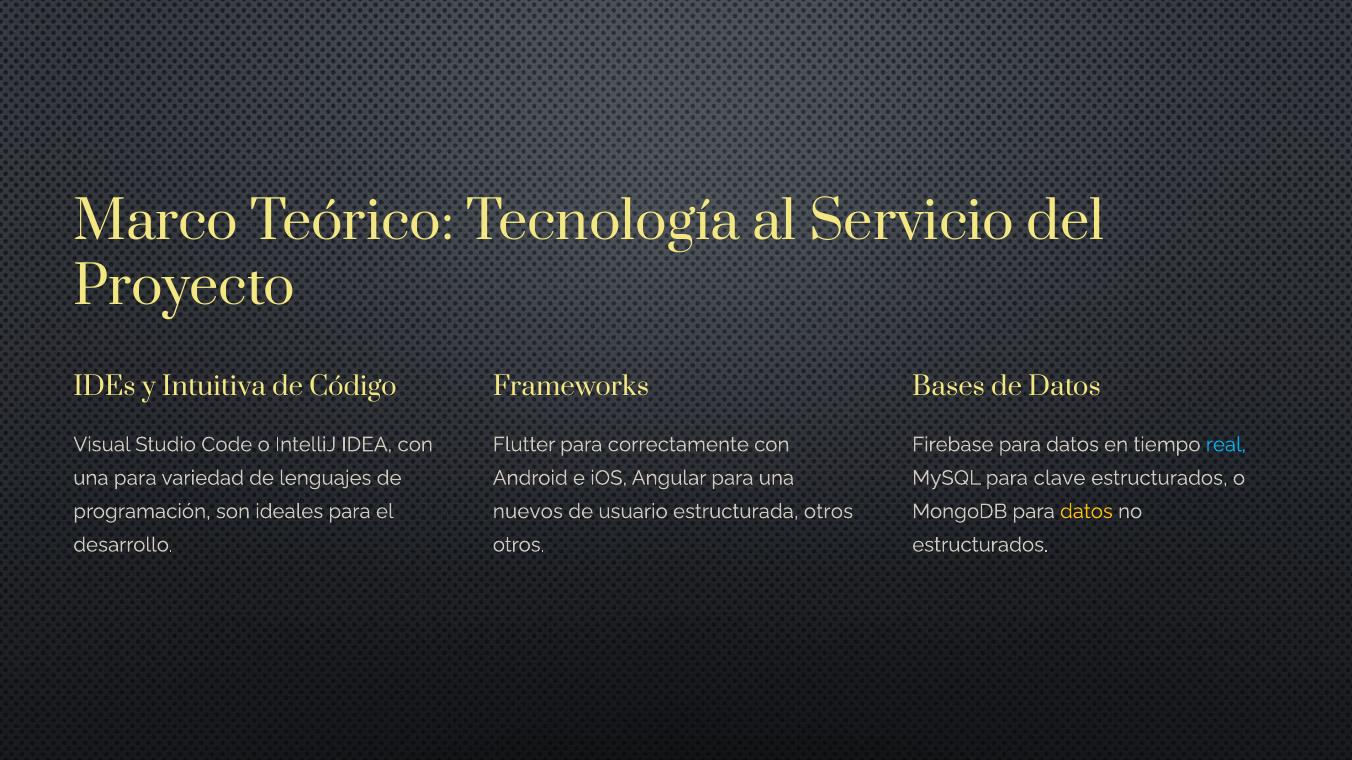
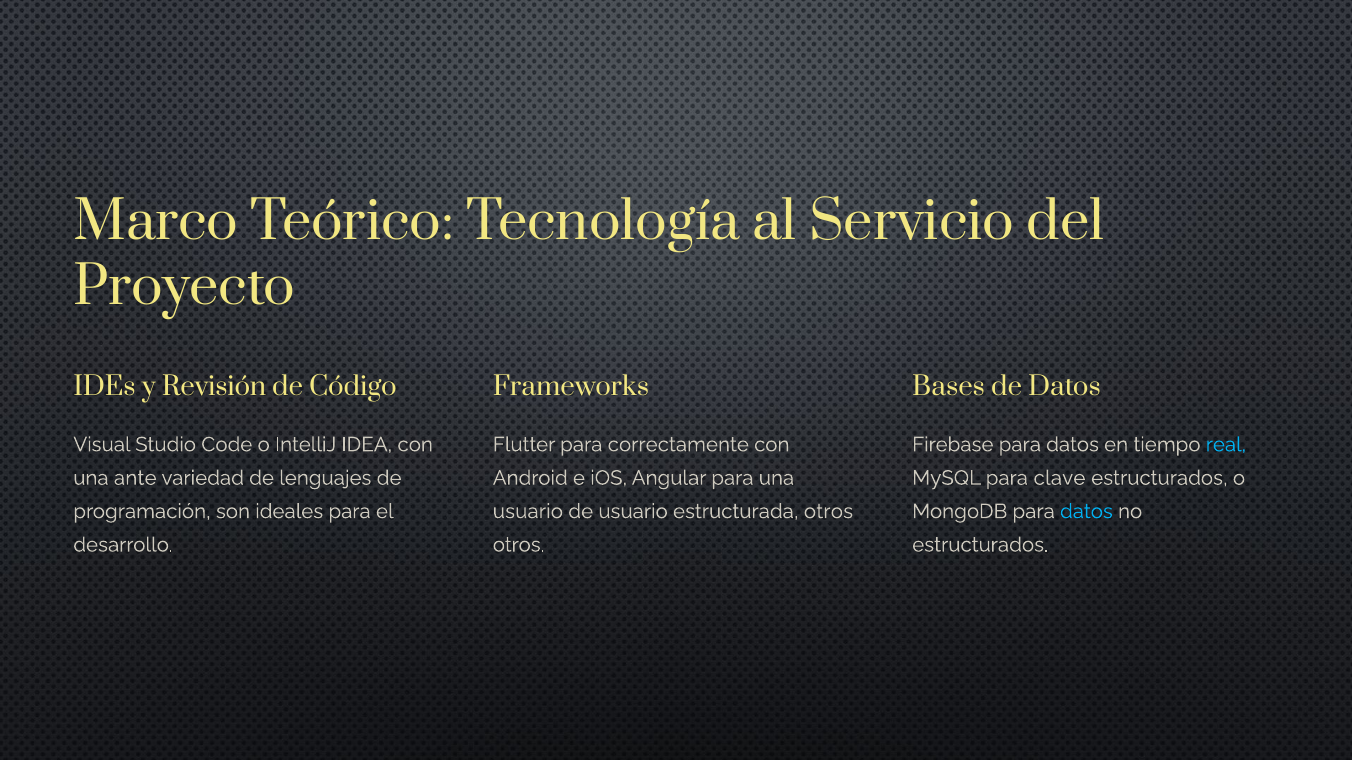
Intuitiva: Intuitiva -> Revisión (214, 387)
una para: para -> ante (135, 478)
nuevos: nuevos -> usuario (528, 512)
datos colour: yellow -> light blue (1086, 512)
